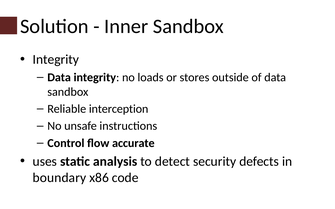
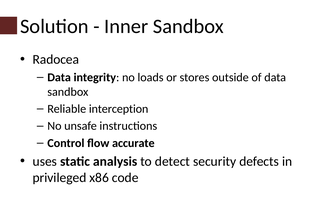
Integrity: Integrity -> Radocea (56, 60)
boundary: boundary -> privileged (60, 178)
